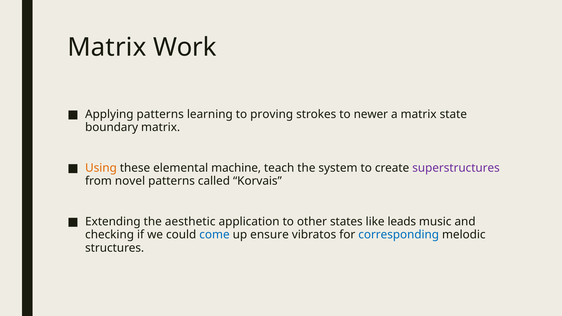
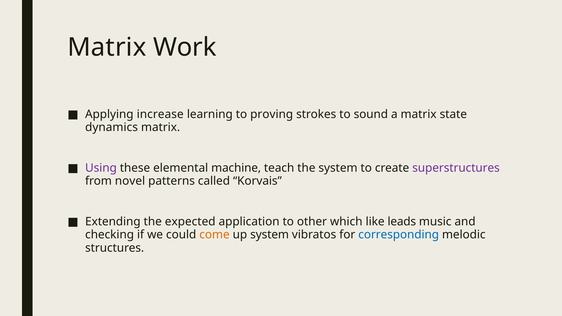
Applying patterns: patterns -> increase (160, 114)
newer: newer -> sound (371, 114)
boundary: boundary -> dynamics (112, 127)
Using colour: orange -> purple (101, 168)
aesthetic: aesthetic -> expected (190, 222)
states: states -> which (346, 222)
come colour: blue -> orange (214, 235)
up ensure: ensure -> system (270, 235)
